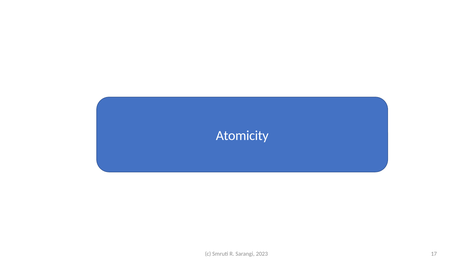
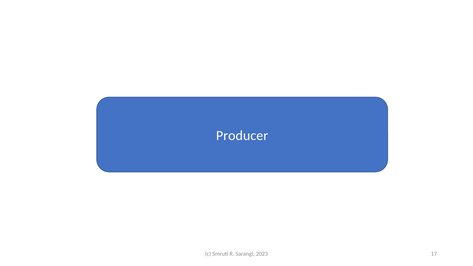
Atomicity: Atomicity -> Producer (242, 136)
